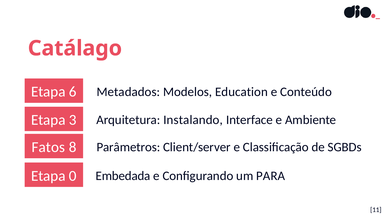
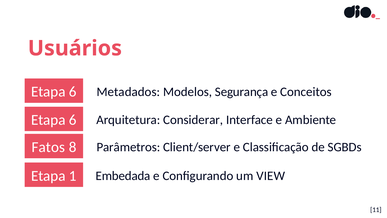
Catálago: Catálago -> Usuários (75, 48)
Education: Education -> Segurança (242, 92)
Conteúdo: Conteúdo -> Conceitos (306, 92)
3: 3 -> 6 (73, 120)
Instalando: Instalando -> Considerar (193, 120)
0: 0 -> 1 (73, 176)
PARA: PARA -> VIEW (271, 176)
